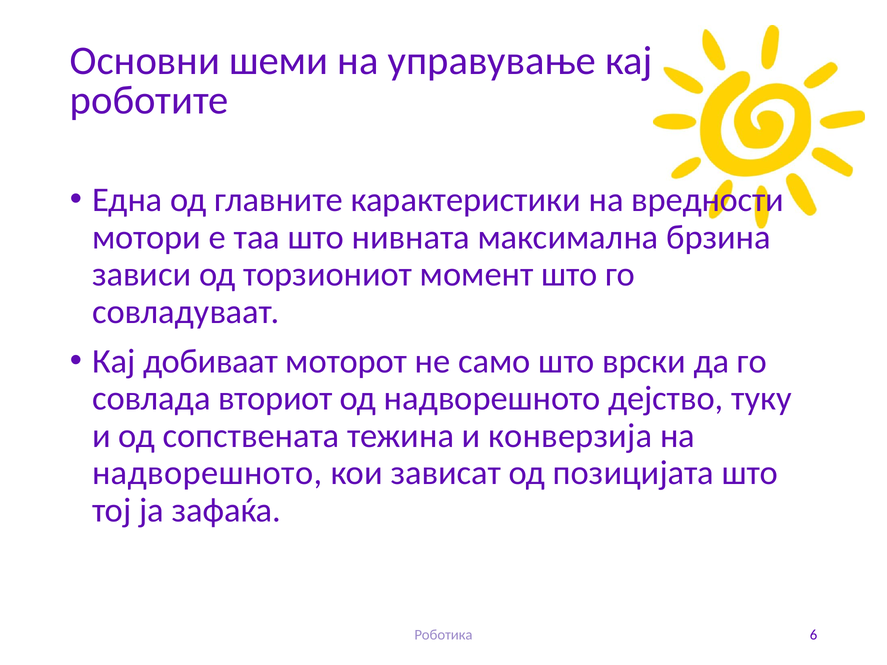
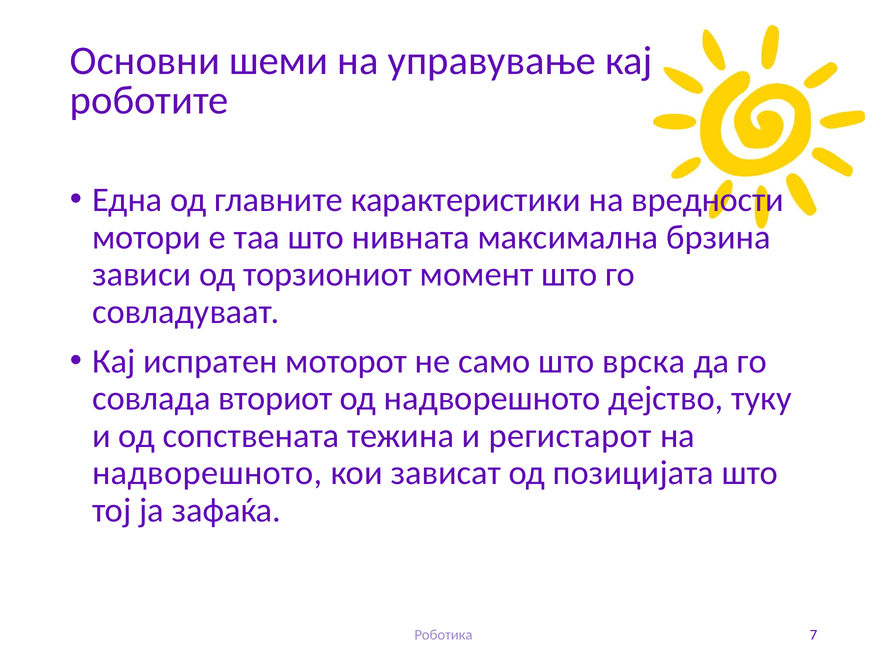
добиваат: добиваат -> испратен (210, 361)
врски: врски -> врска (644, 361)
конверзија: конверзија -> регистарот (570, 436)
6: 6 -> 7 (813, 635)
